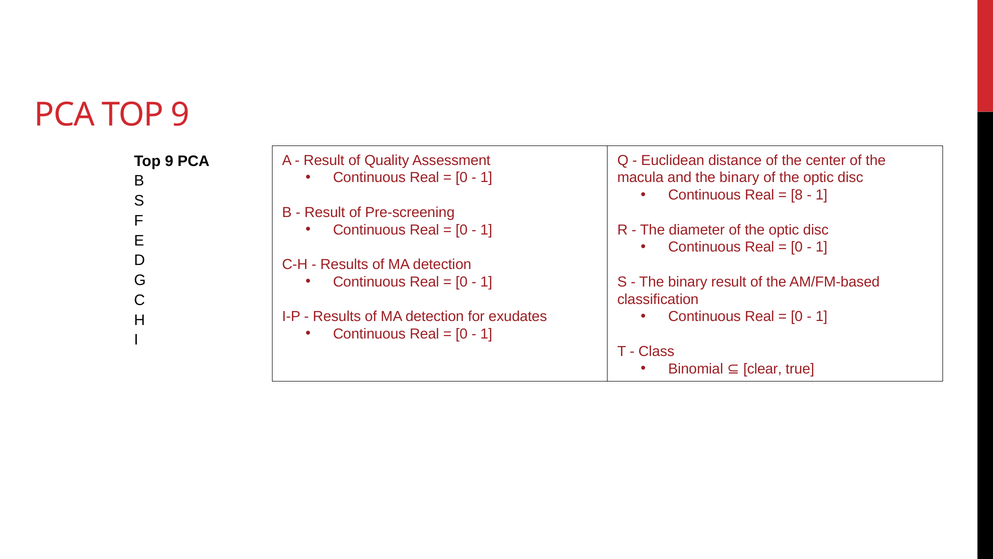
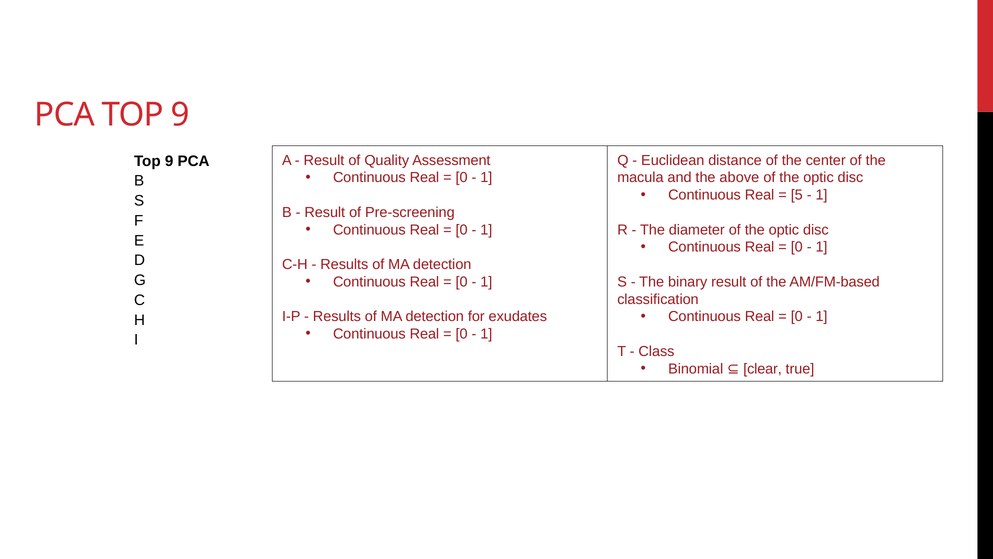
and the binary: binary -> above (739, 178)
8: 8 -> 5 (797, 195)
